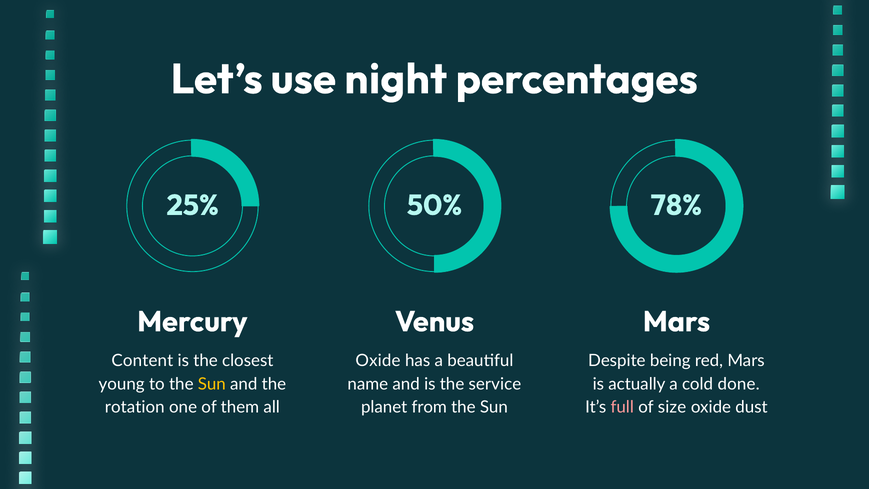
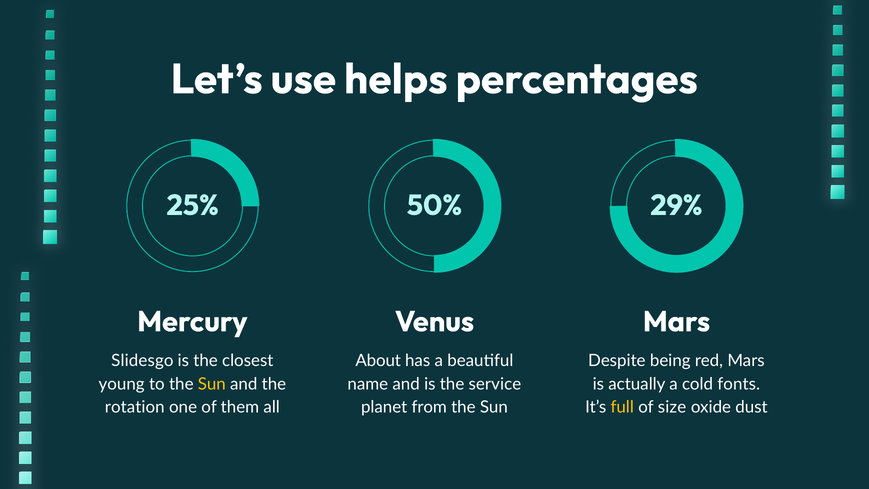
night: night -> helps (396, 79)
78%: 78% -> 29% (676, 205)
Content: Content -> Slidesgo (142, 361)
Oxide: Oxide -> About (378, 361)
done: done -> fonts (739, 384)
full colour: pink -> yellow (622, 407)
